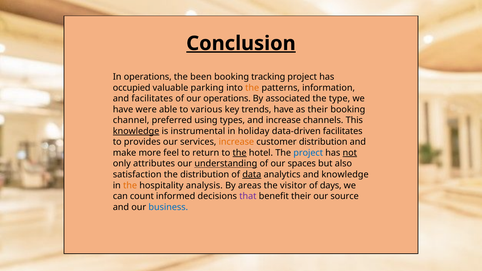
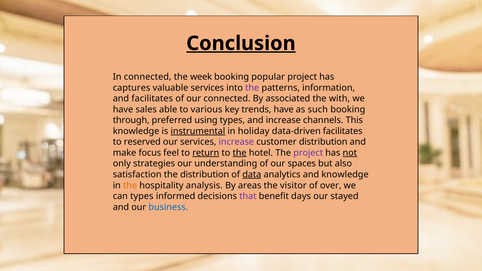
In operations: operations -> connected (148, 77)
been: been -> week (201, 77)
tracking: tracking -> popular (268, 77)
occupied: occupied -> captures (132, 88)
valuable parking: parking -> services (207, 88)
the colour: orange -> purple (252, 88)
our operations: operations -> connected (227, 99)
type: type -> with (339, 99)
were: were -> sales (146, 110)
as their: their -> such (318, 110)
channel: channel -> through (131, 120)
knowledge underline: present -> none (136, 131)
instrumental underline: none -> present (198, 131)
provides: provides -> reserved (142, 142)
increase colour: orange -> purple (236, 142)
more: more -> focus (150, 153)
return underline: none -> present (206, 153)
project colour: blue -> purple (308, 153)
attributes: attributes -> strategies (154, 164)
understanding underline: present -> none (226, 164)
days: days -> over (331, 185)
can count: count -> types (142, 196)
benefit their: their -> days (301, 196)
source: source -> stayed (345, 196)
